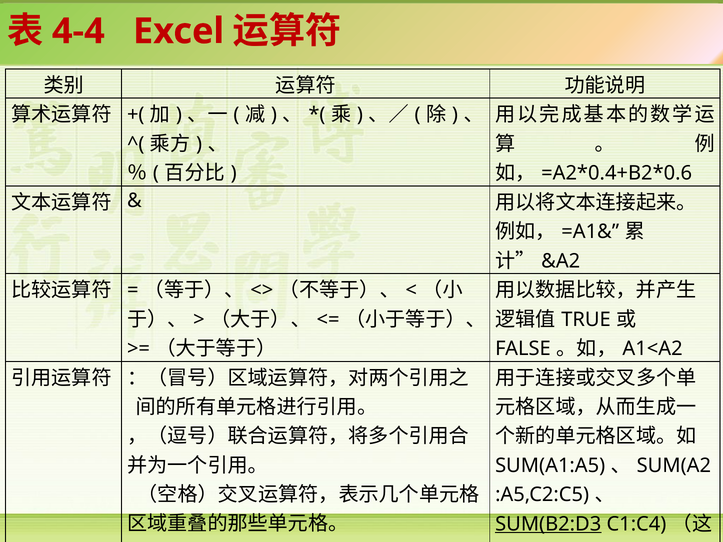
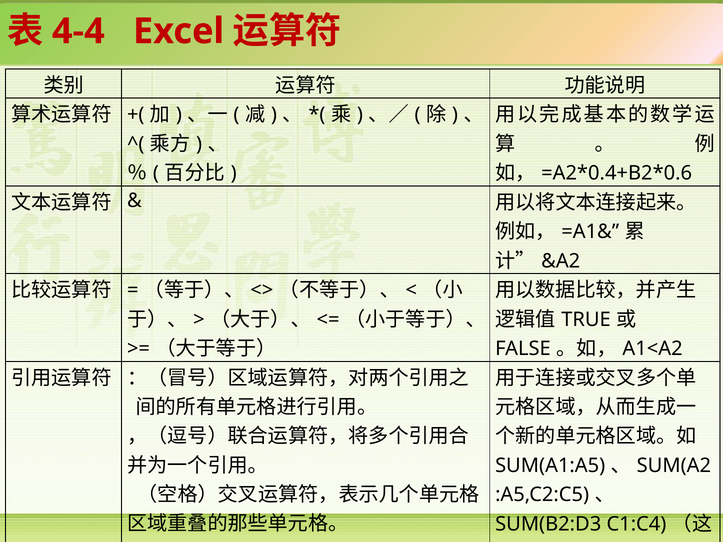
SUM(B2:D3 underline: present -> none (548, 524)
